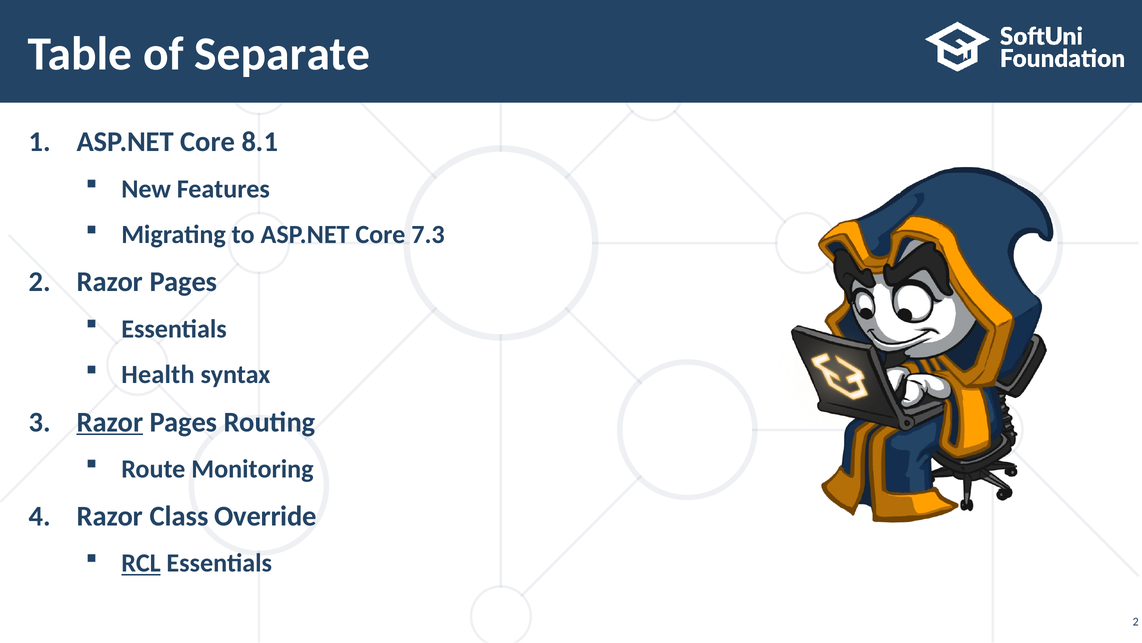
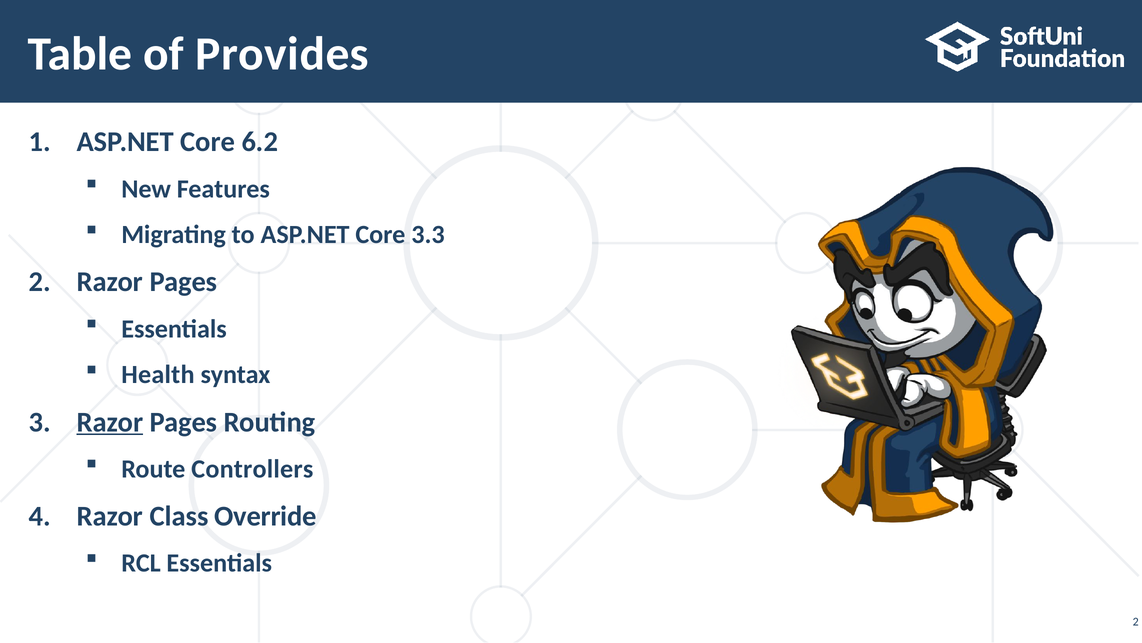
Separate: Separate -> Provides (282, 54)
8.1: 8.1 -> 6.2 (260, 142)
7.3: 7.3 -> 3.3 (428, 234)
Monitoring: Monitoring -> Controllers (252, 469)
RCL underline: present -> none (141, 563)
